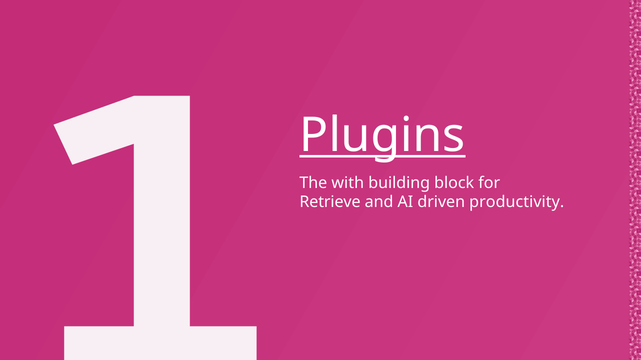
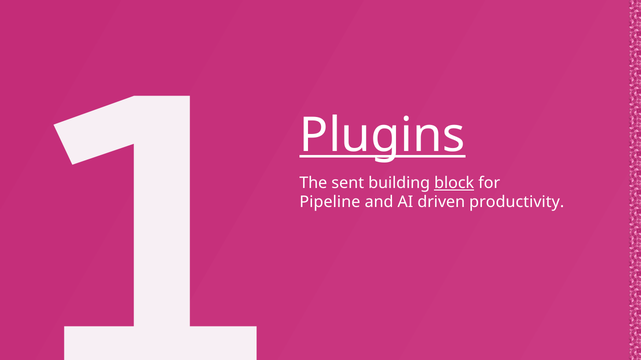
with: with -> sent (348, 183)
block underline: none -> present (454, 183)
Retrieve: Retrieve -> Pipeline (330, 202)
